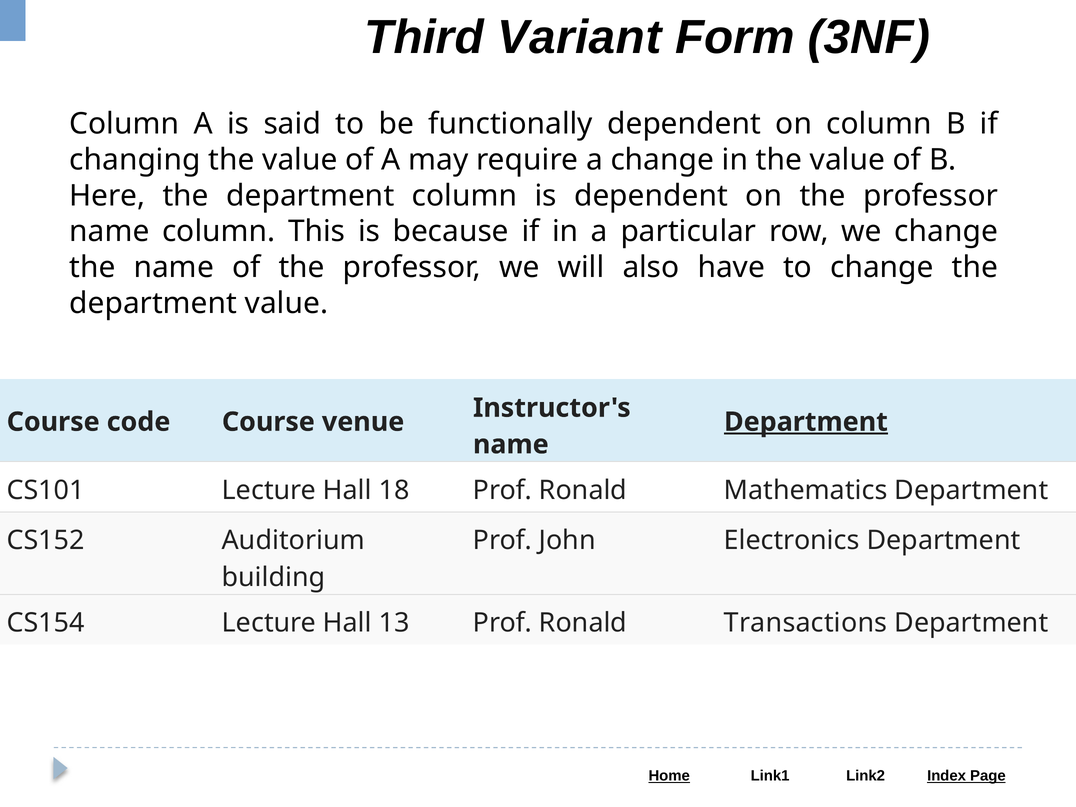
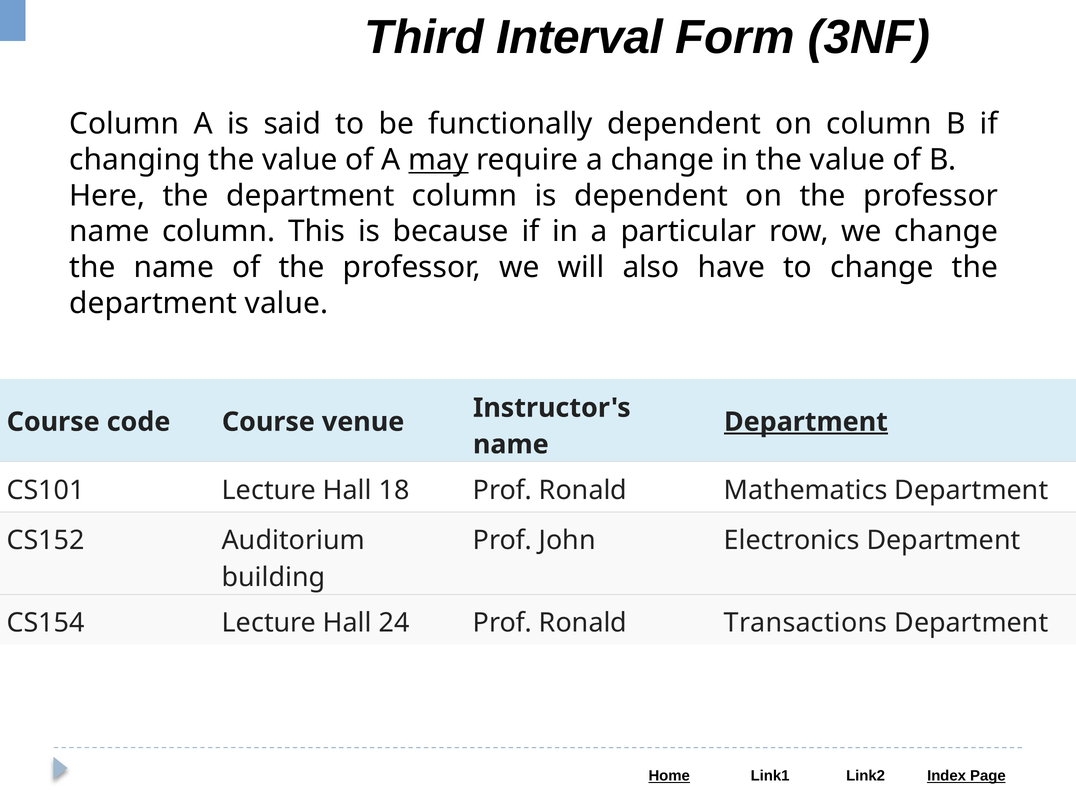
Variant: Variant -> Interval (580, 37)
may underline: none -> present (438, 160)
13: 13 -> 24 (394, 623)
